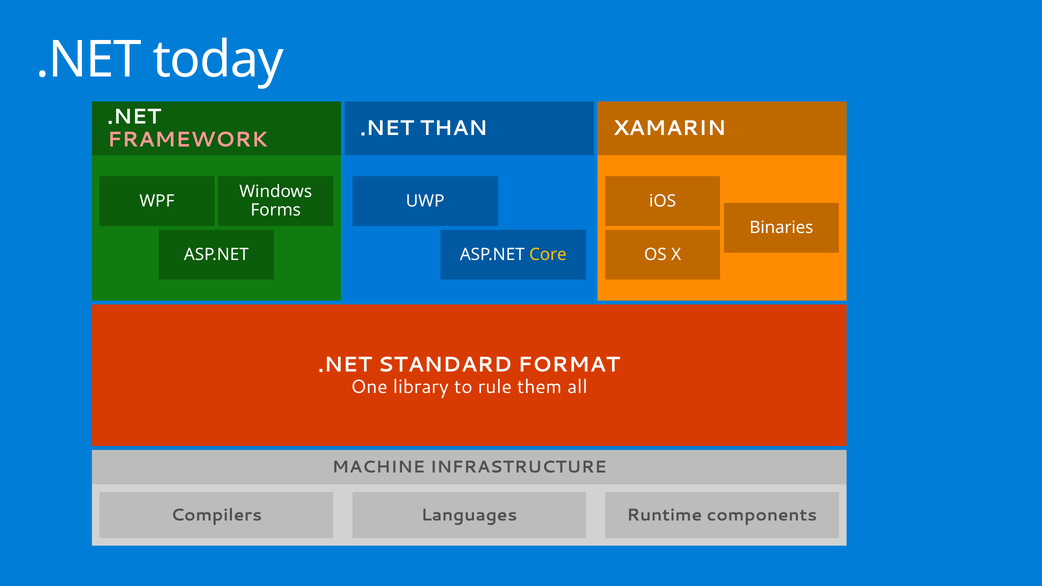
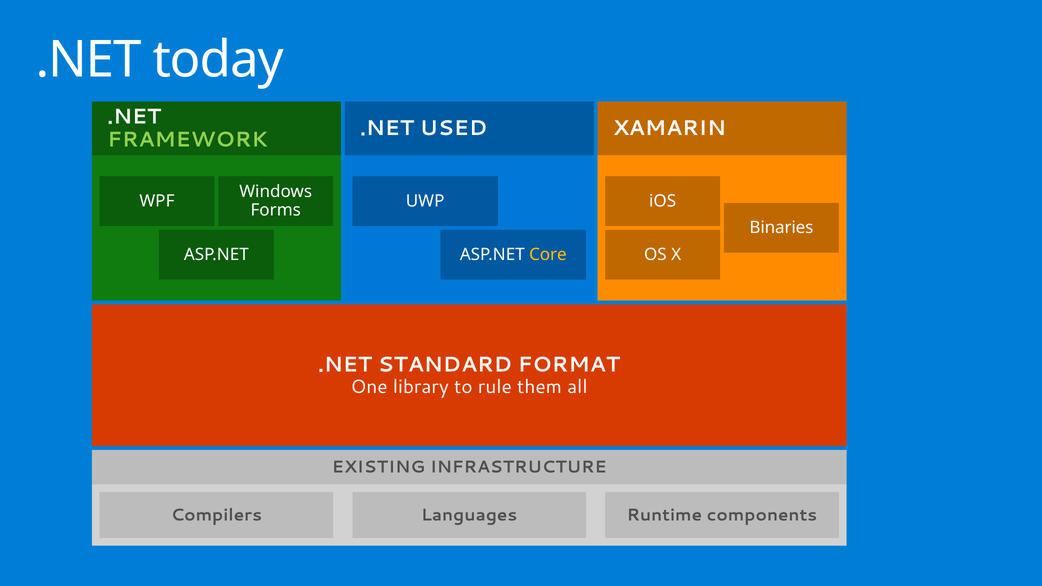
THAN: THAN -> USED (454, 128)
FRAMEWORK colour: pink -> light green (188, 140)
MACHINE: MACHINE -> EXISTING (378, 467)
